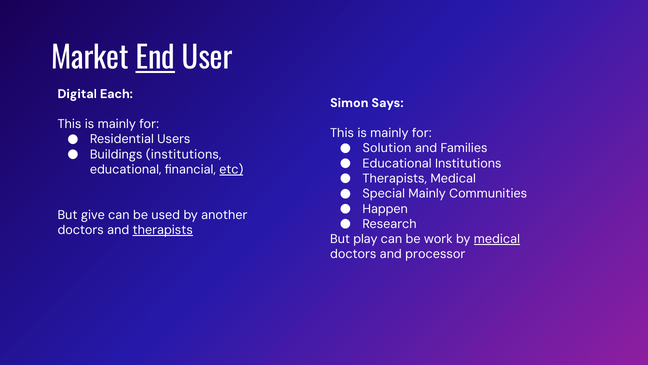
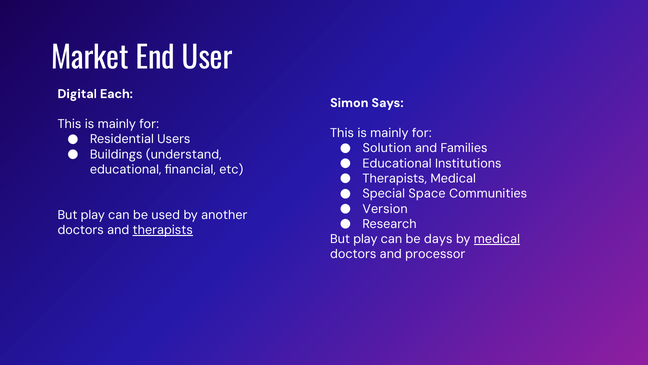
End underline: present -> none (155, 59)
Buildings institutions: institutions -> understand (184, 154)
etc underline: present -> none (231, 169)
Special Mainly: Mainly -> Space (427, 193)
Happen: Happen -> Version (385, 209)
give: give -> play (93, 215)
work: work -> days (438, 239)
